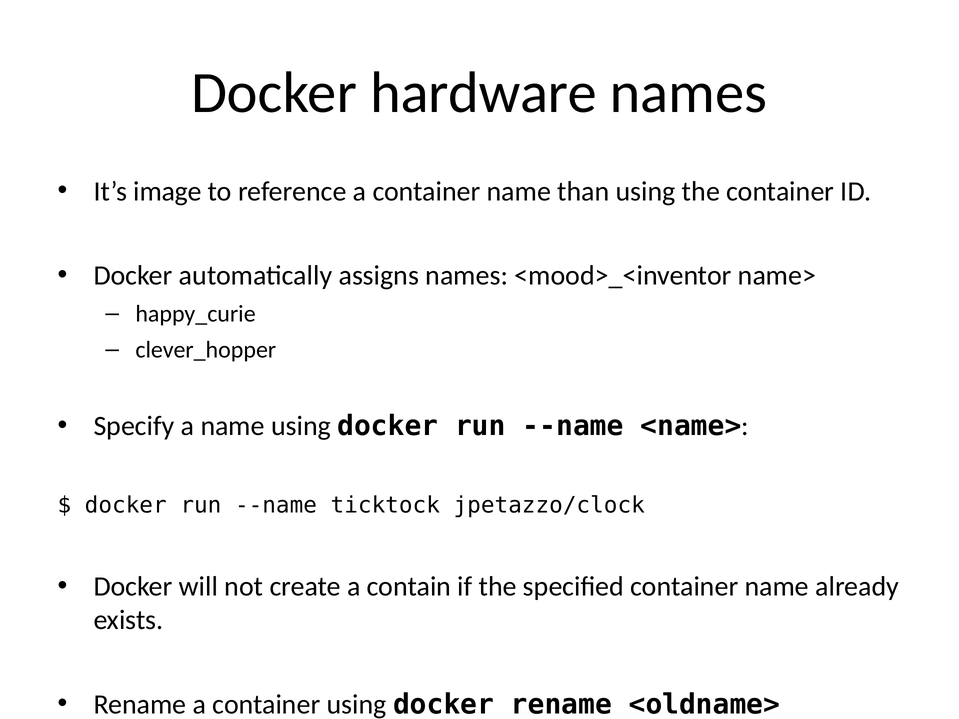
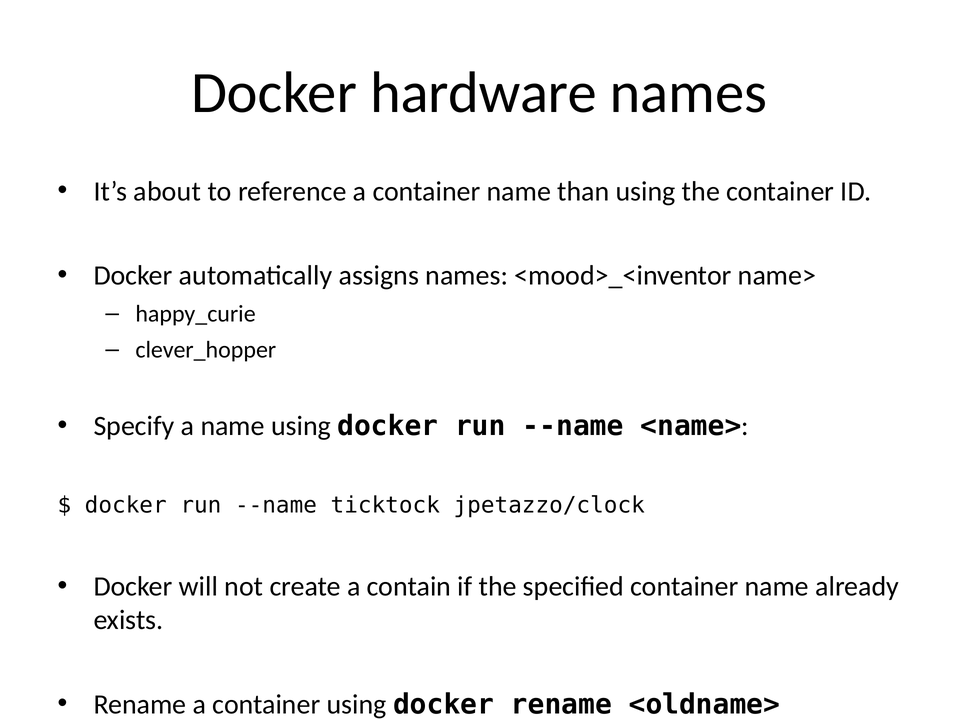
image: image -> about (167, 191)
